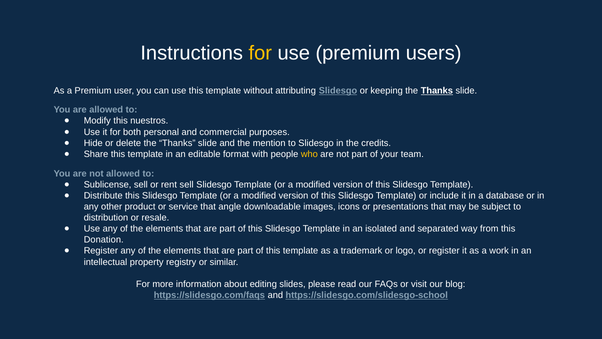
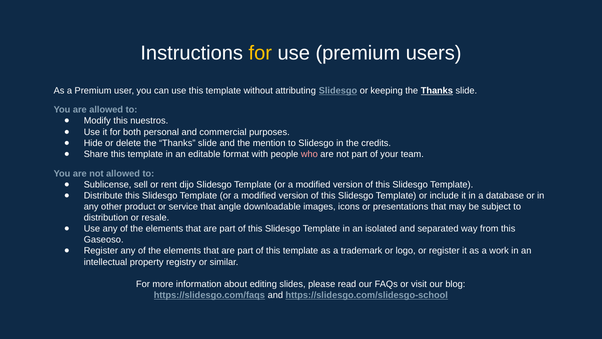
who colour: yellow -> pink (309, 154)
rent sell: sell -> dijo (187, 184)
Donation: Donation -> Gaseoso (104, 240)
